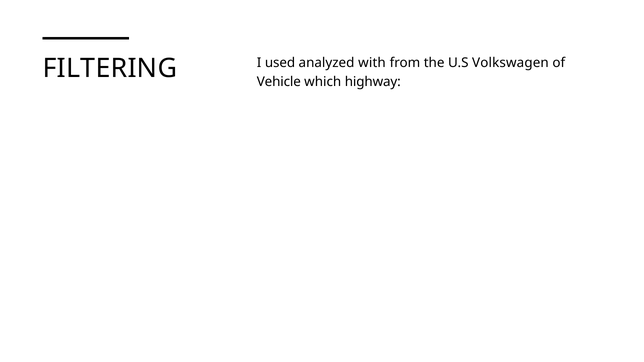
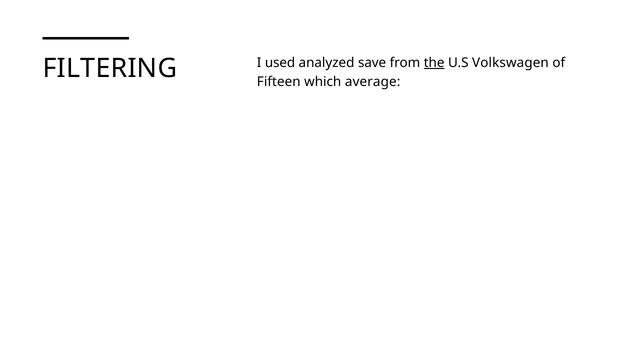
with: with -> save (372, 63)
the underline: none -> present (434, 63)
Vehicle: Vehicle -> Fifteen (279, 82)
highway: highway -> average (373, 82)
